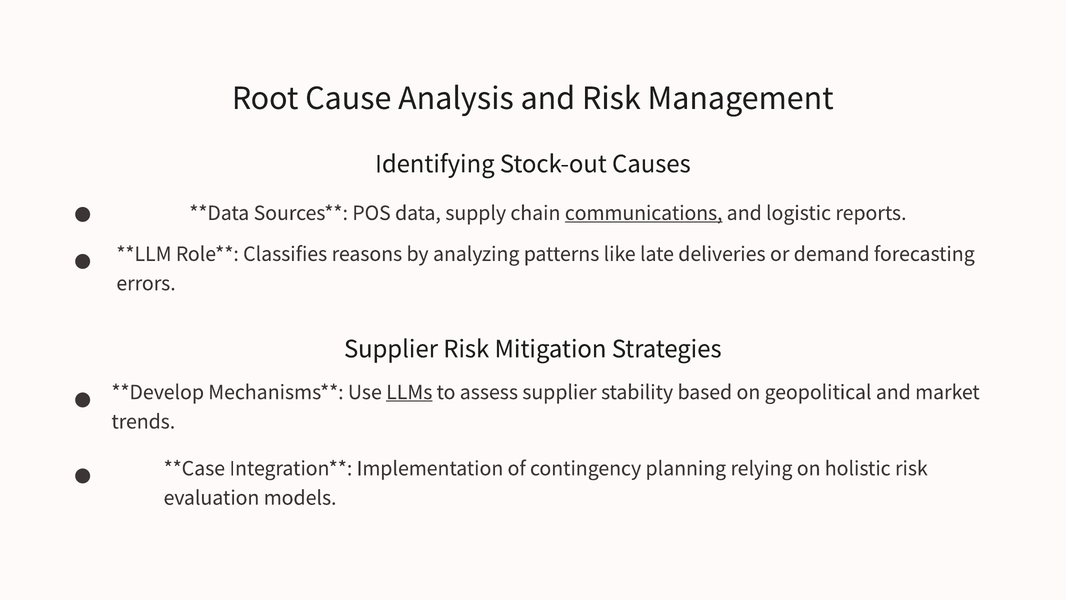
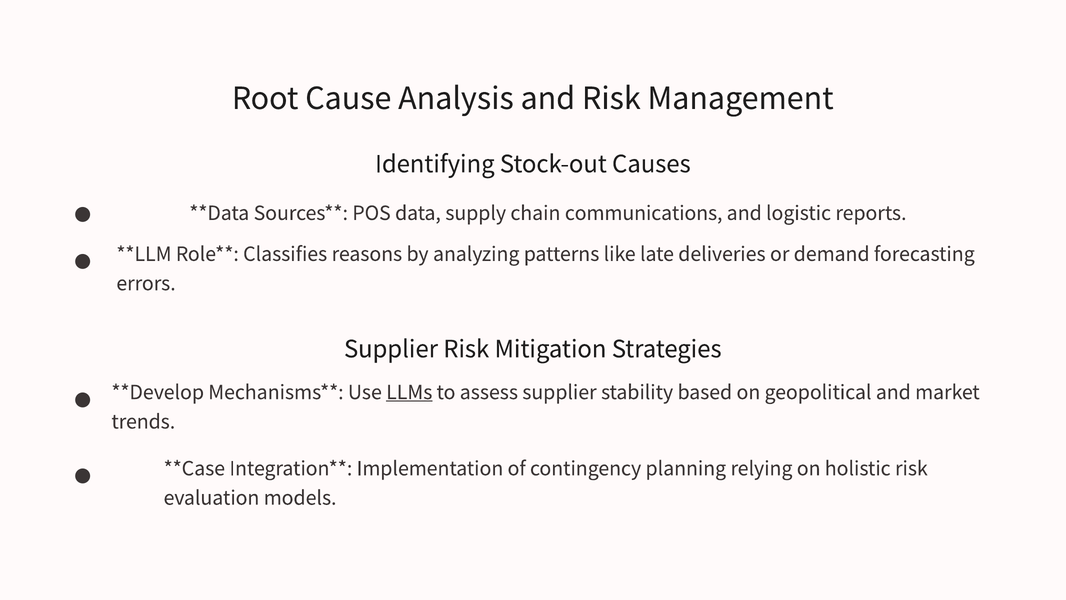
communications underline: present -> none (644, 213)
